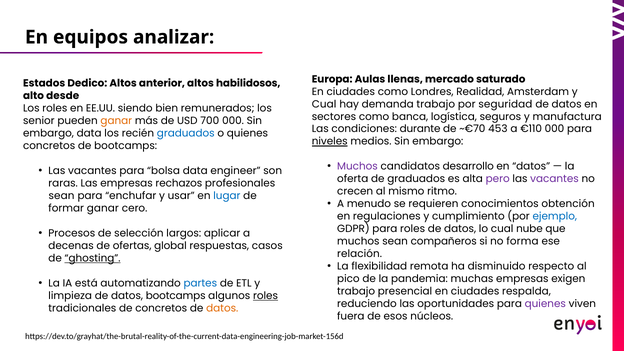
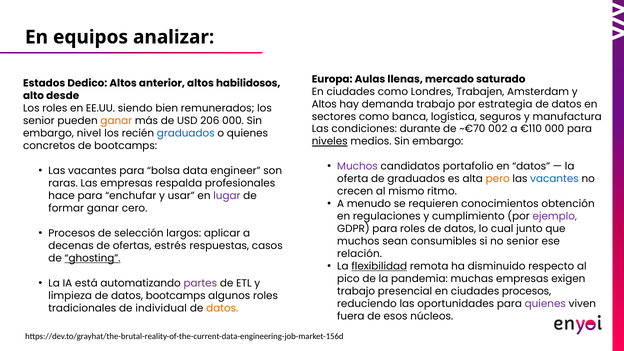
Realidad: Realidad -> Trabajen (480, 92)
Cual: Cual -> Altos (324, 104)
seguridad: seguridad -> estrategia (505, 104)
700: 700 -> 206 (210, 121)
453: 453 -> 002 (498, 129)
embargo data: data -> nivel (89, 133)
desarrollo: desarrollo -> portafolio (468, 166)
pero colour: purple -> orange (498, 179)
vacantes colour: purple -> blue (555, 179)
rechazos: rechazos -> respalda (179, 183)
sean: sean -> hace (62, 196)
lugar colour: blue -> purple (227, 196)
ejemplo colour: blue -> purple (555, 216)
nube: nube -> junto (529, 229)
compañeros: compañeros -> consumibles (444, 241)
no forma: forma -> senior (522, 241)
global: global -> estrés (170, 246)
flexibilidad underline: none -> present (379, 266)
partes colour: blue -> purple (200, 283)
ciudades respalda: respalda -> procesos (527, 291)
roles underline: present -> none (266, 296)
de concretos: concretos -> individual (161, 308)
